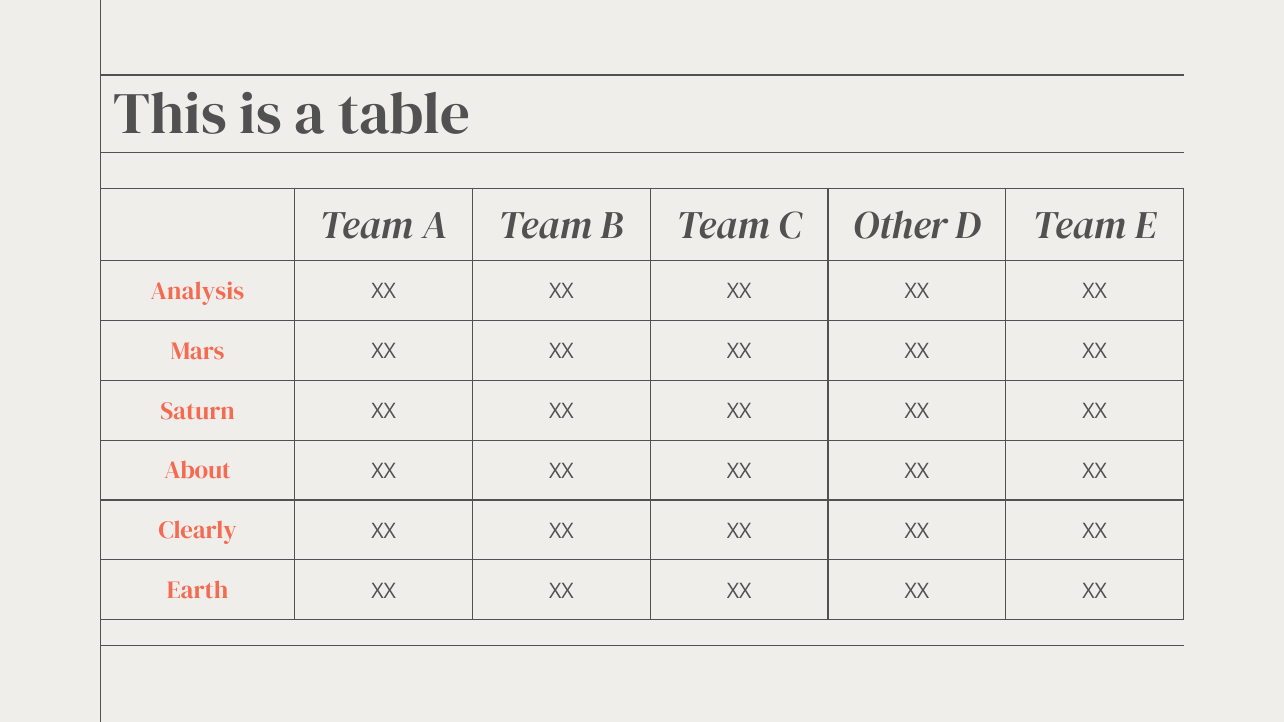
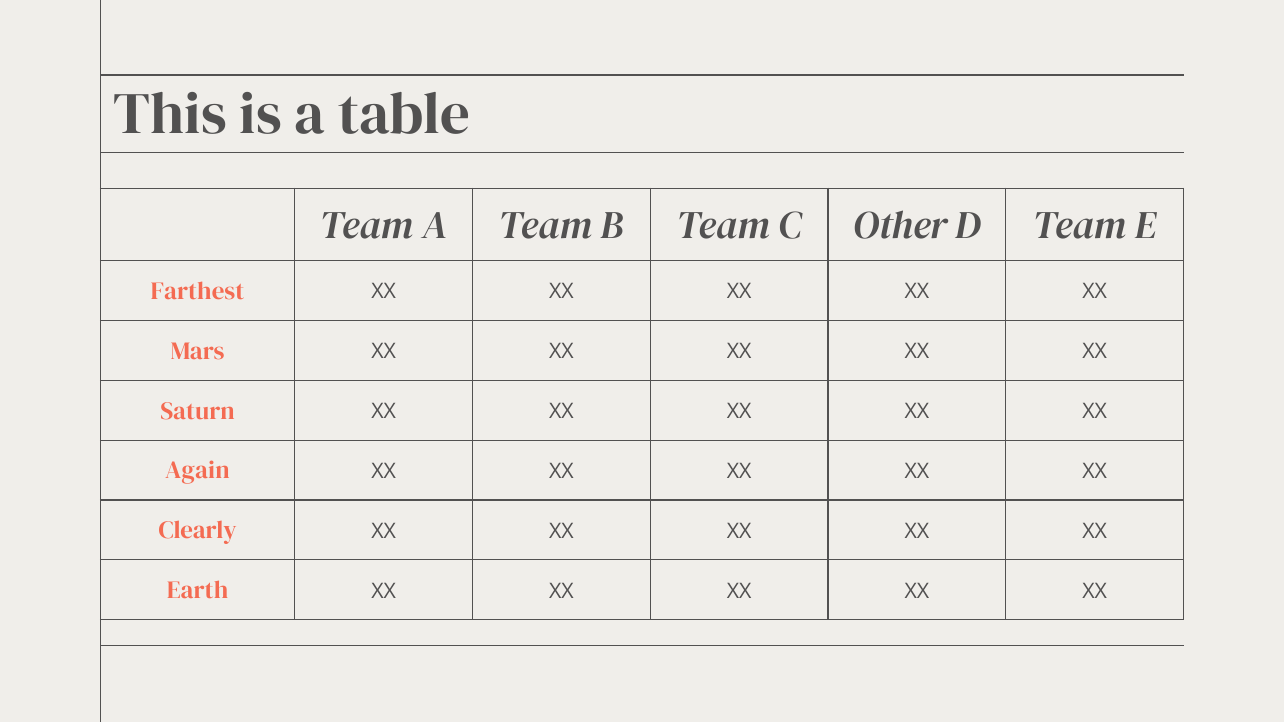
Analysis: Analysis -> Farthest (198, 291)
About: About -> Again (197, 471)
